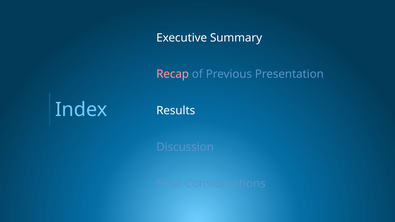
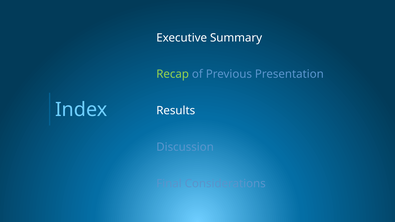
Recap colour: pink -> light green (173, 74)
